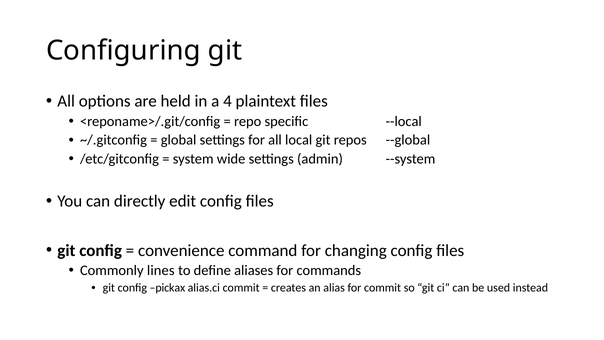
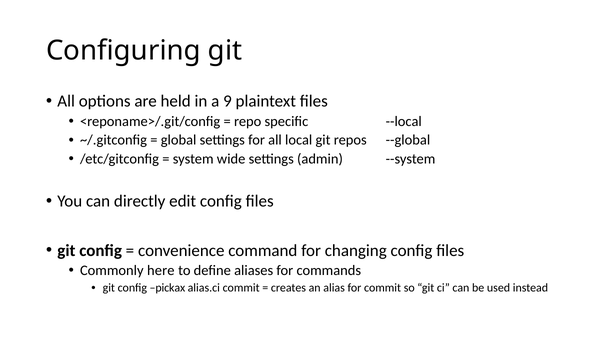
4: 4 -> 9 (227, 101)
lines: lines -> here (161, 270)
